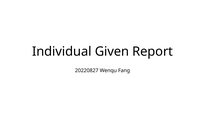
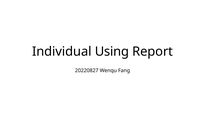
Given: Given -> Using (112, 51)
